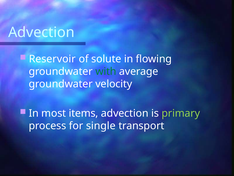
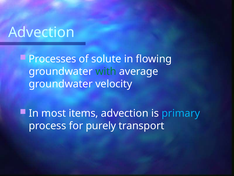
Reservoir: Reservoir -> Processes (52, 59)
primary colour: light green -> light blue (181, 113)
single: single -> purely (101, 125)
